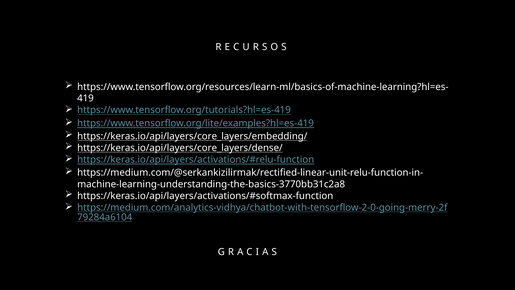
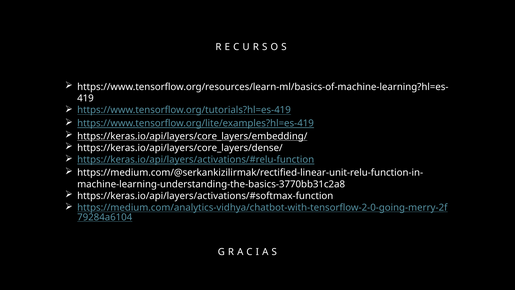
https://keras.io/api/layers/core_layers/dense/ underline: present -> none (180, 148)
